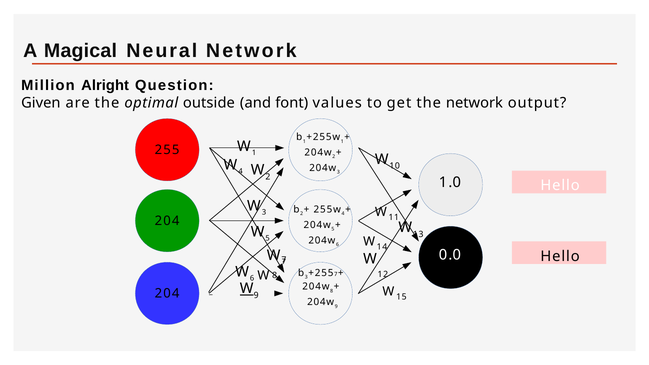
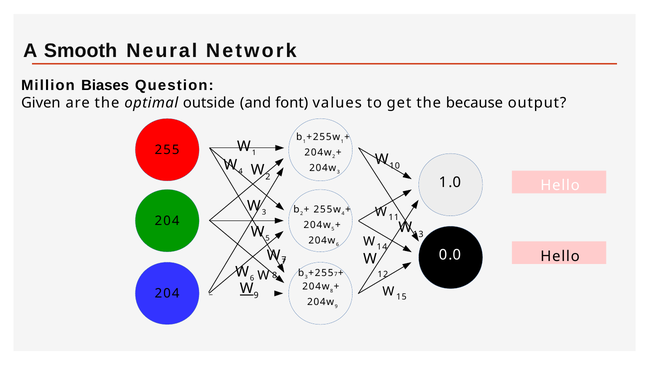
Magical: Magical -> Smooth (81, 51)
Alright: Alright -> Biases (105, 86)
the network: network -> because (474, 103)
